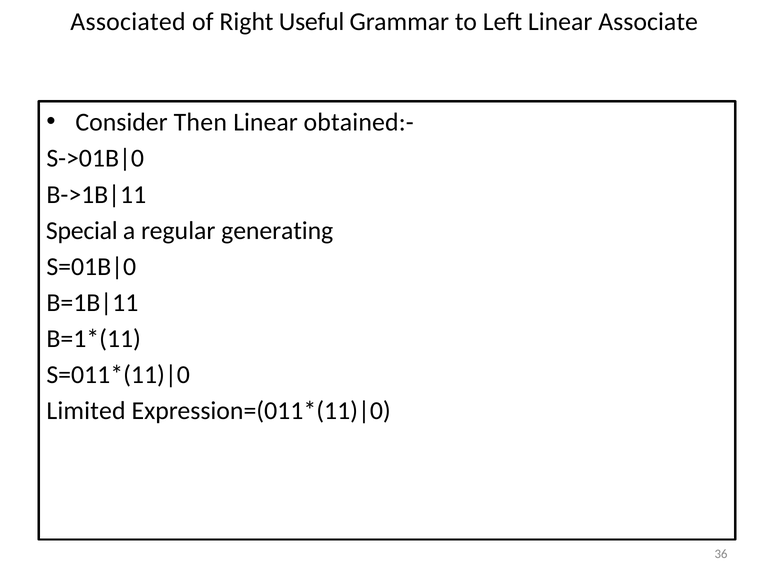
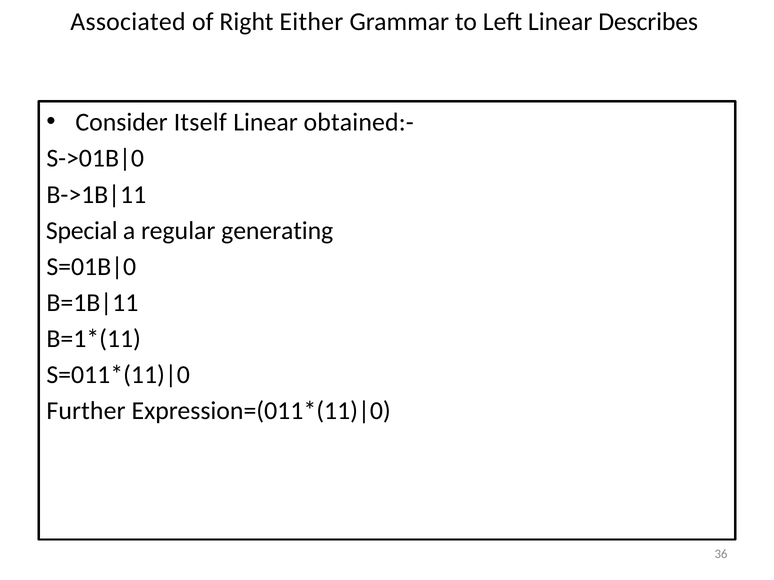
Useful: Useful -> Either (311, 22)
Associate: Associate -> Describes (648, 22)
Then: Then -> Itself (200, 122)
Limited: Limited -> Further (86, 411)
